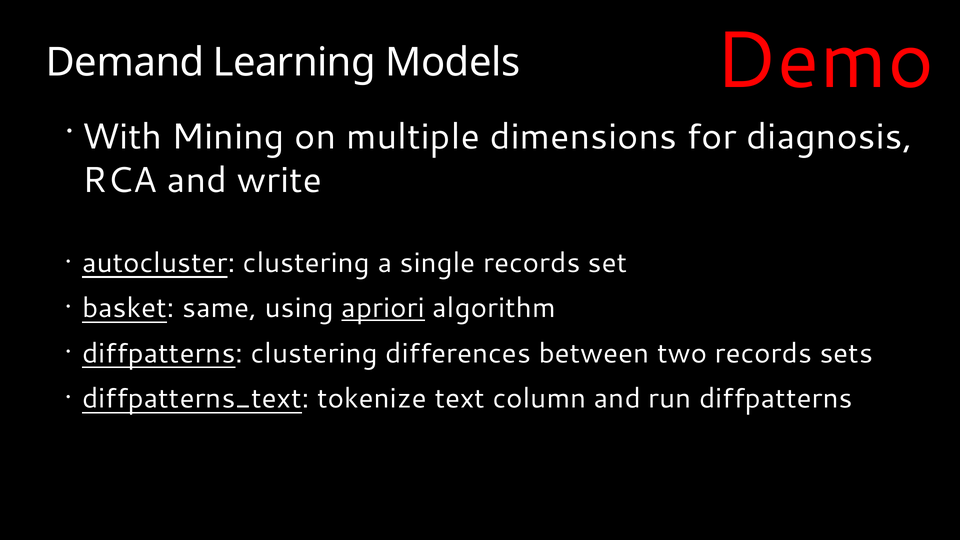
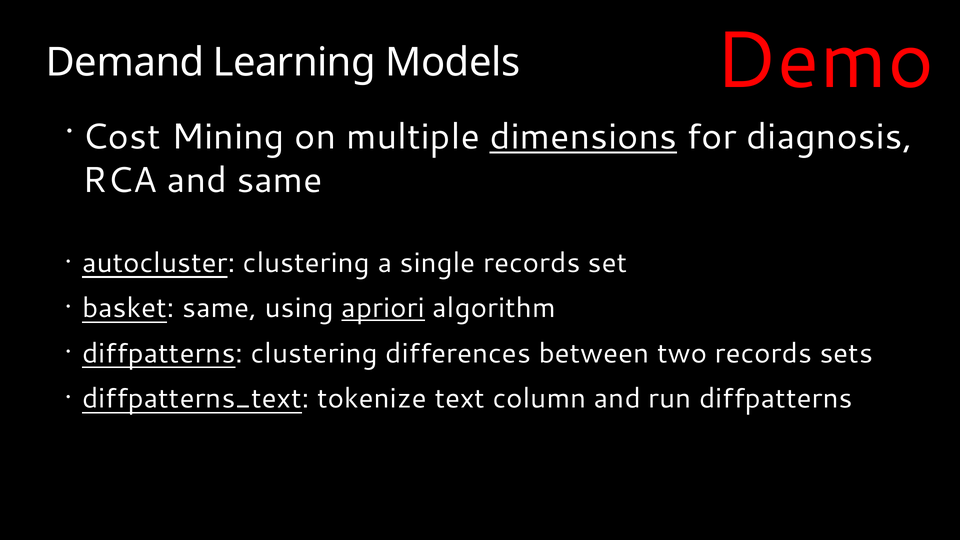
With: With -> Cost (122, 137)
dimensions underline: none -> present (583, 137)
and write: write -> same (280, 180)
